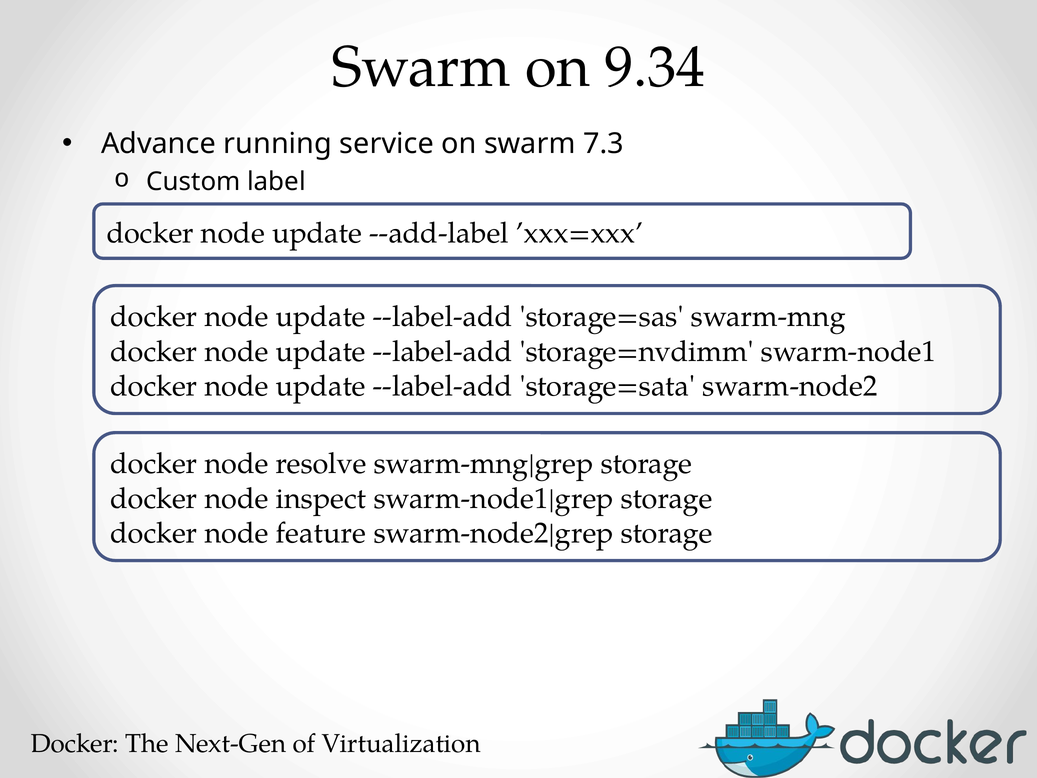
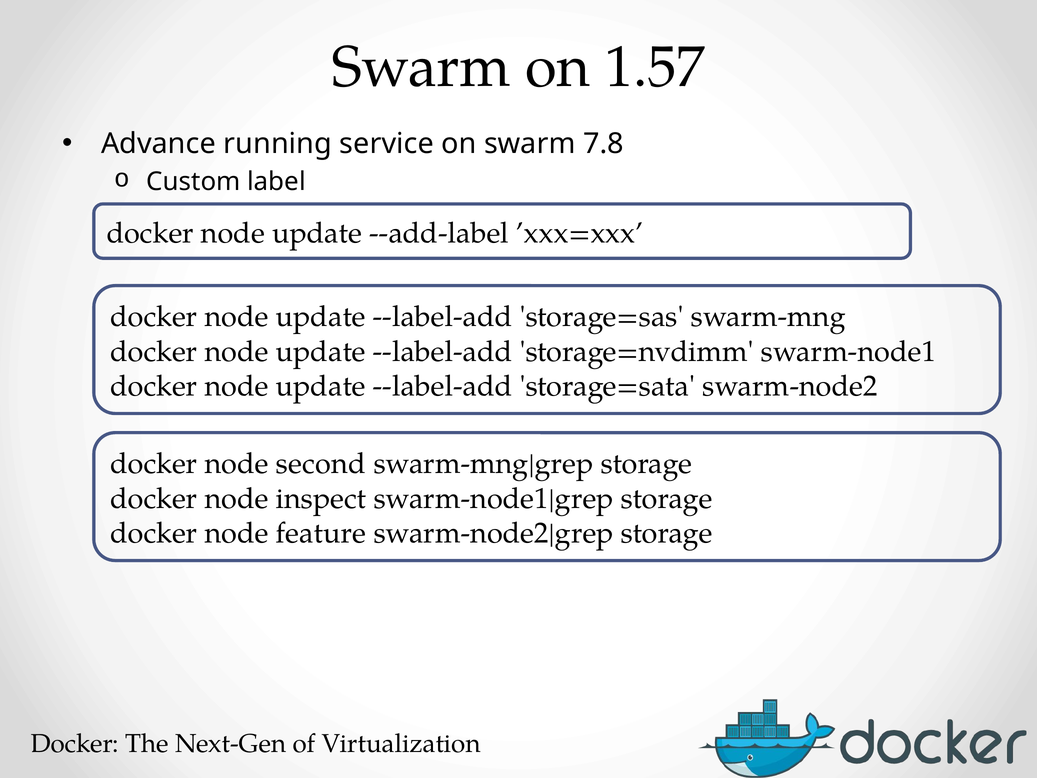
9.34: 9.34 -> 1.57 (655, 67)
7.3: 7.3 -> 7.8 (603, 144)
resolve: resolve -> second (321, 464)
